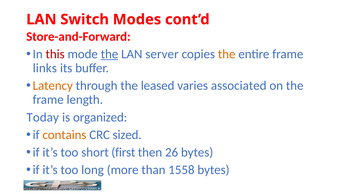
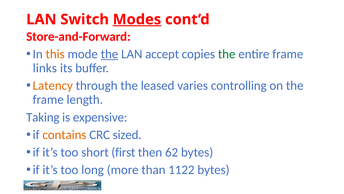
Modes underline: none -> present (137, 19)
this colour: red -> orange (55, 54)
server: server -> accept (162, 54)
the colour: orange -> green (227, 54)
associated: associated -> controlling (239, 85)
Today: Today -> Taking (43, 117)
organized: organized -> expensive (100, 117)
26: 26 -> 62 (172, 152)
1558: 1558 -> 1122 (181, 169)
